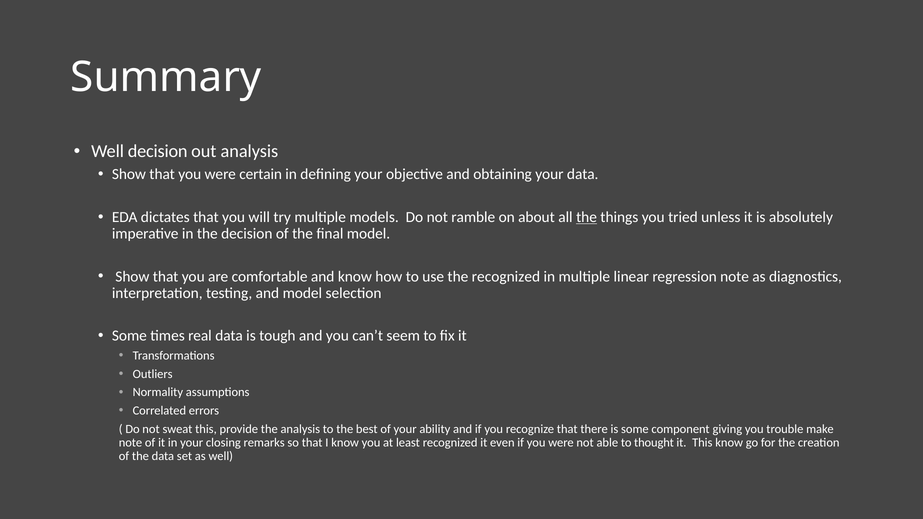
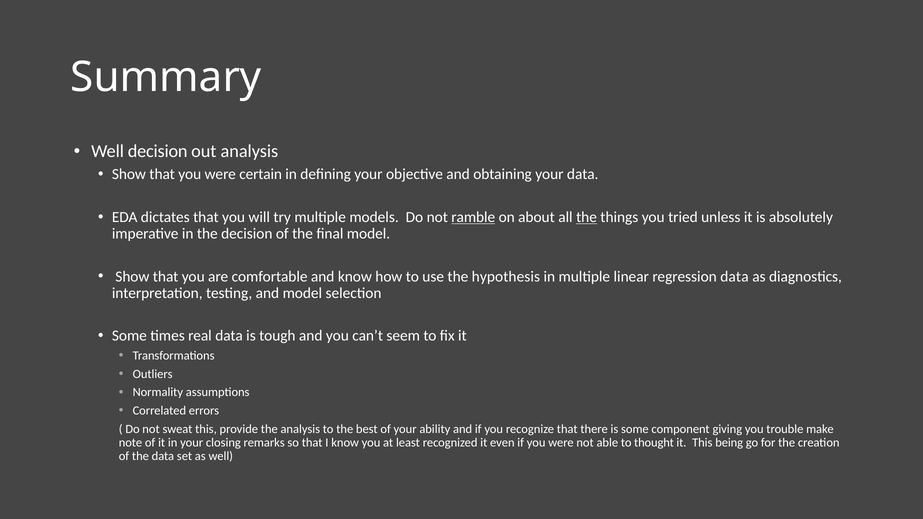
ramble underline: none -> present (473, 217)
the recognized: recognized -> hypothesis (506, 277)
regression note: note -> data (734, 277)
This know: know -> being (729, 443)
